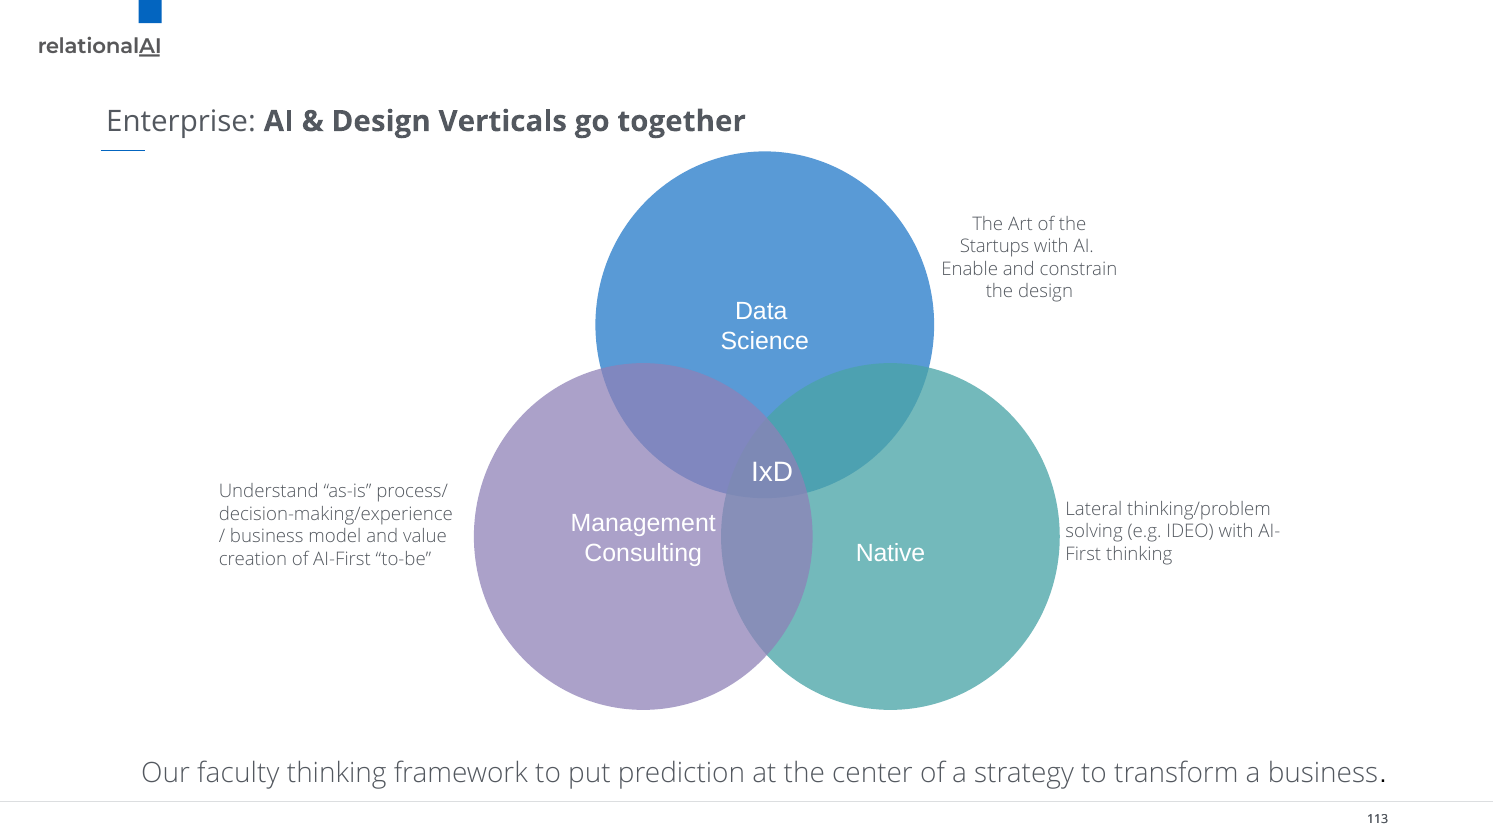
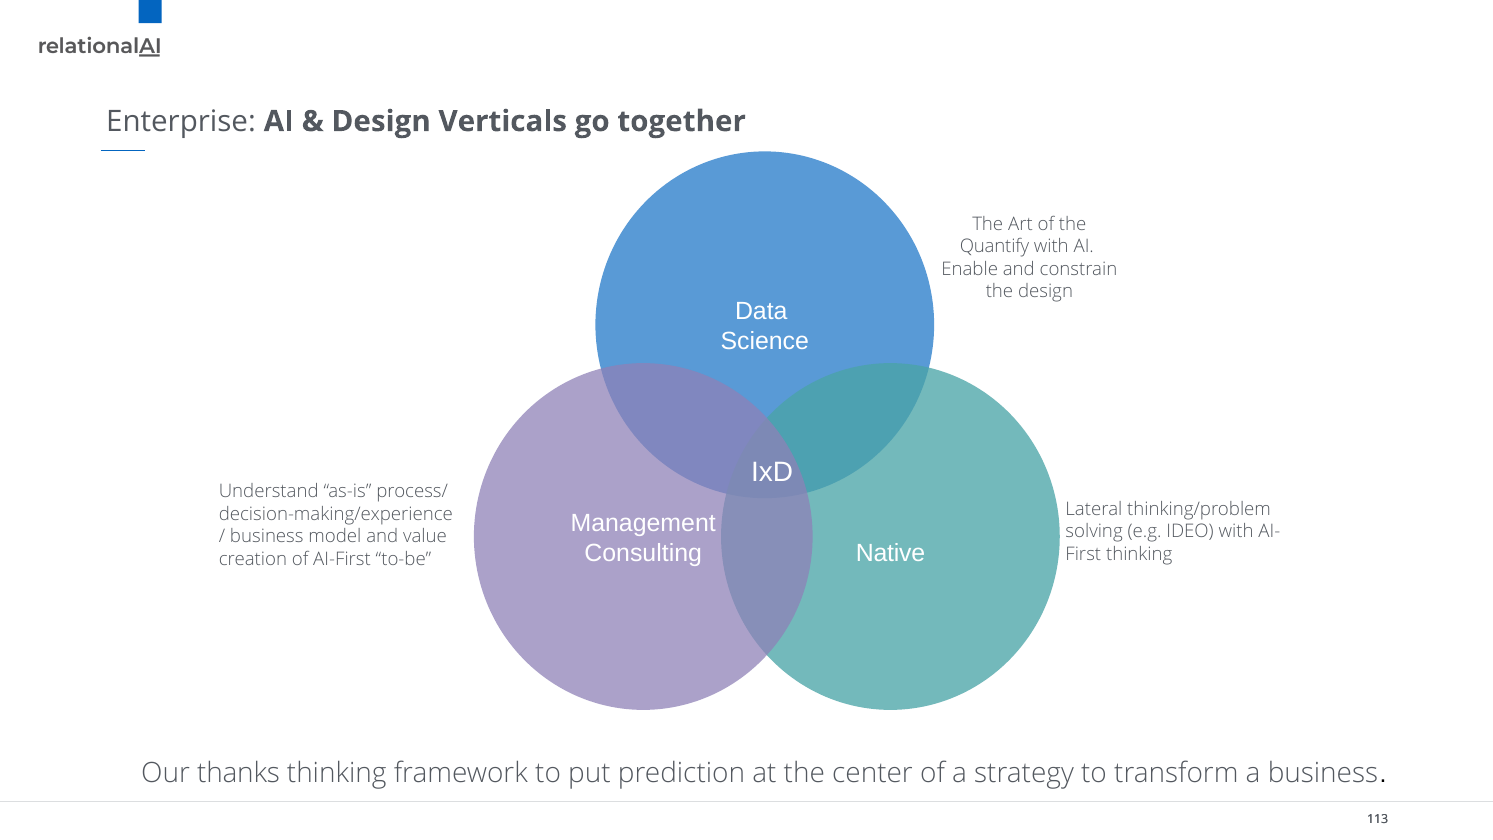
Startups: Startups -> Quantify (995, 247)
faculty: faculty -> thanks (239, 774)
